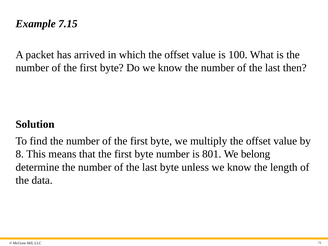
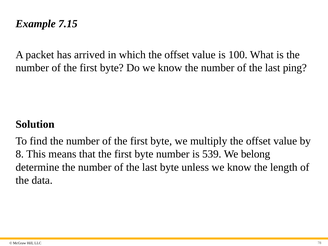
then: then -> ping (295, 68)
801: 801 -> 539 (212, 154)
